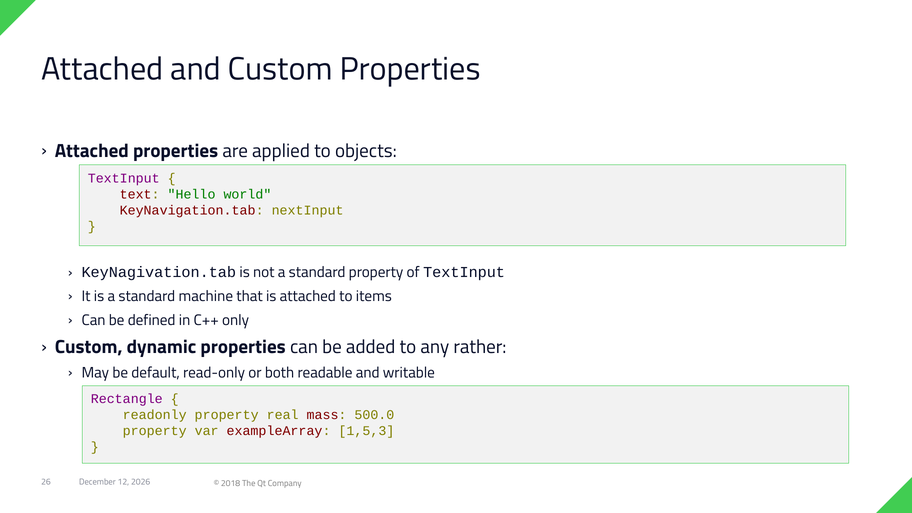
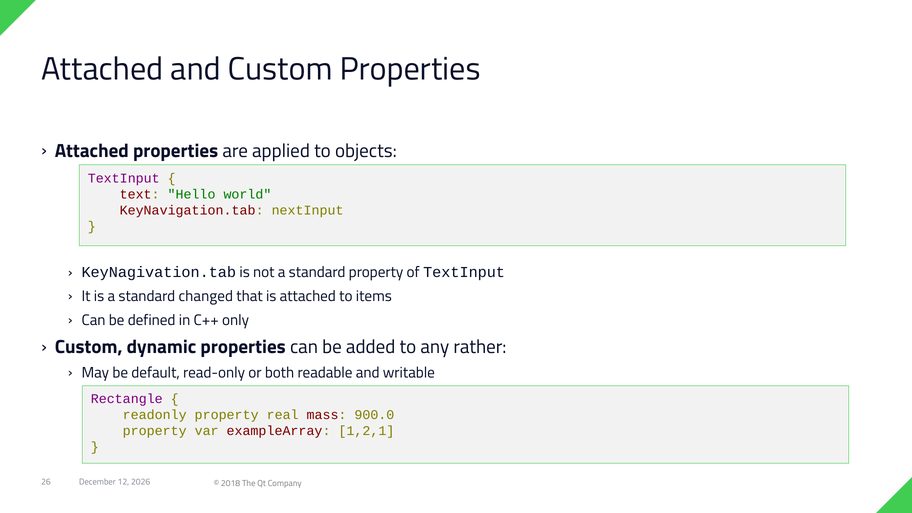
machine: machine -> changed (206, 296)
500.0: 500.0 -> 900.0 (374, 415)
1,5,3: 1,5,3 -> 1,2,1 (366, 431)
